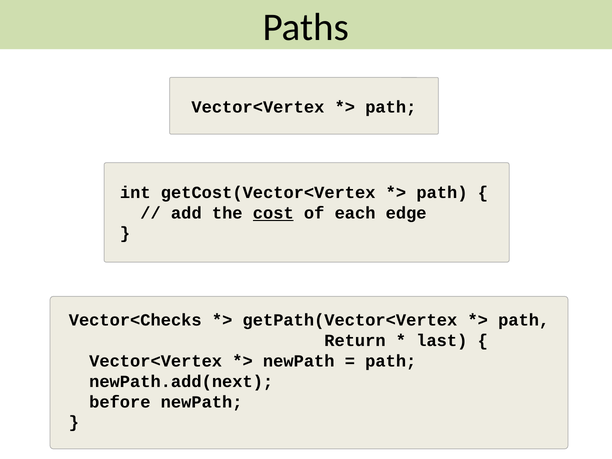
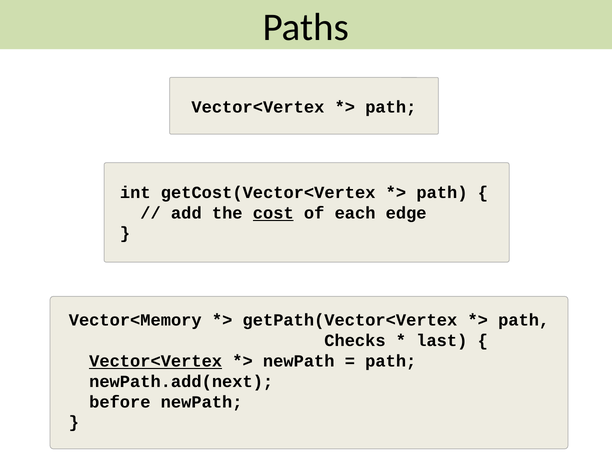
Vector<Checks: Vector<Checks -> Vector<Memory (135, 320)
Return: Return -> Checks (355, 341)
Vector<Vertex underline: none -> present (156, 361)
